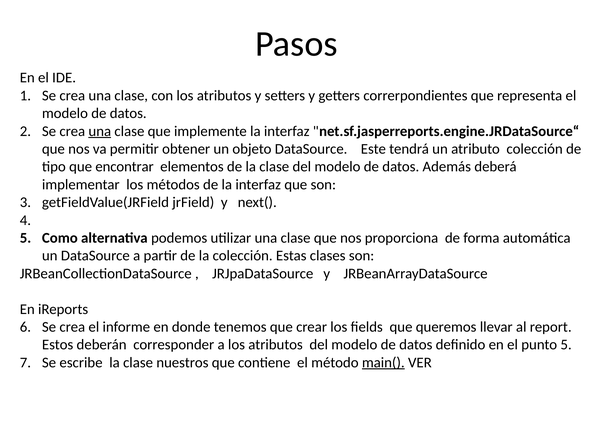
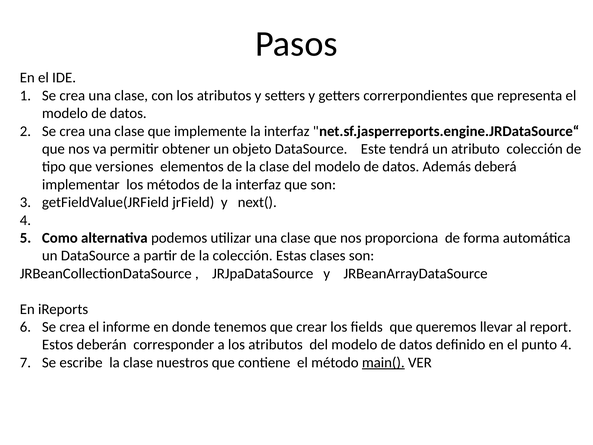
una underline: present -> none (100, 131)
encontrar: encontrar -> versiones (124, 167)
punto 5: 5 -> 4 (566, 345)
